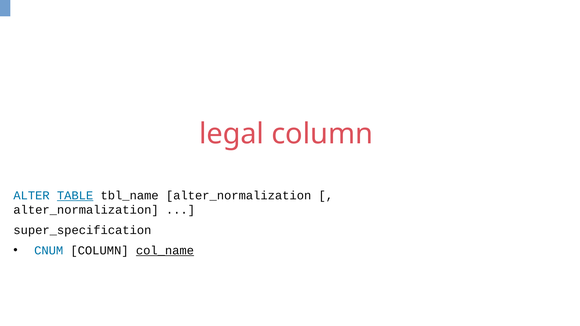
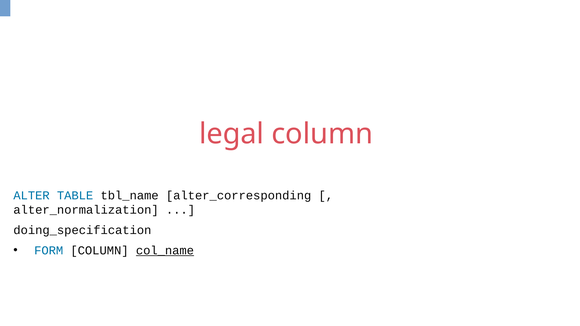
TABLE underline: present -> none (75, 196)
tbl_name alter_normalization: alter_normalization -> alter_corresponding (239, 196)
super_specification: super_specification -> doing_specification (82, 230)
CNUM: CNUM -> FORM (49, 251)
